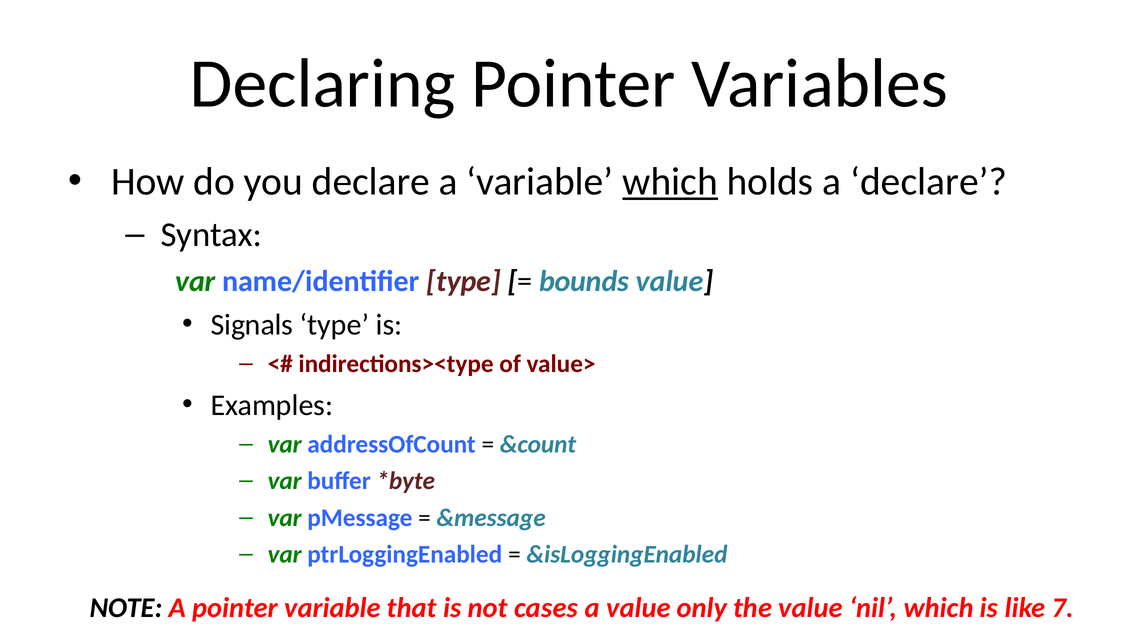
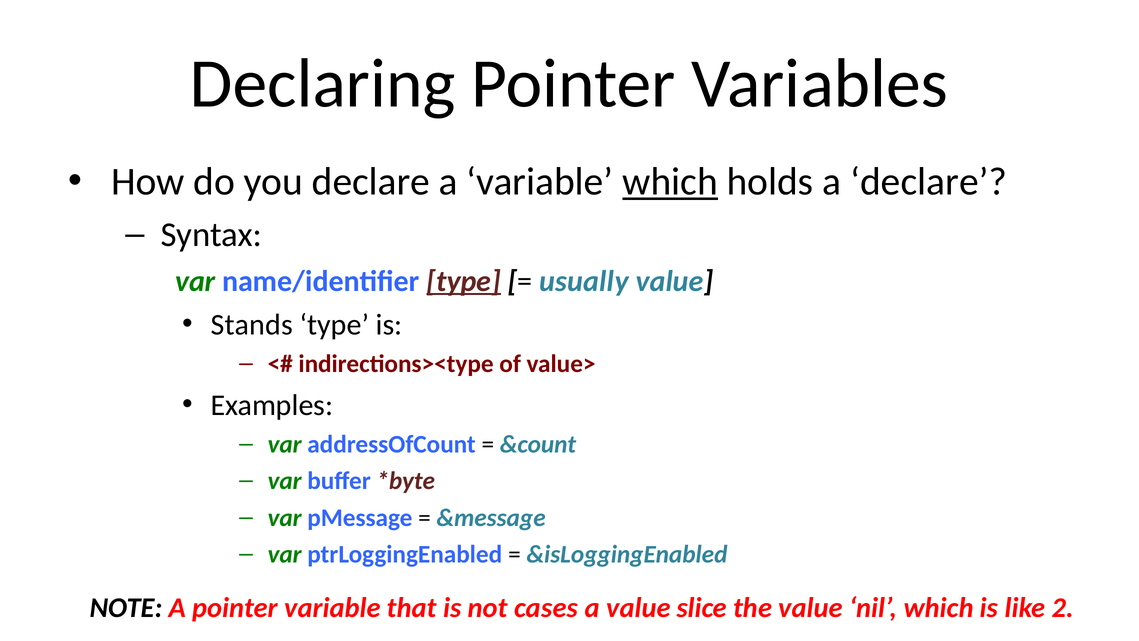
type underline: none -> present (464, 281)
bounds: bounds -> usually (584, 281)
Signals: Signals -> Stands (252, 325)
only: only -> slice (702, 608)
7: 7 -> 2 (1063, 608)
